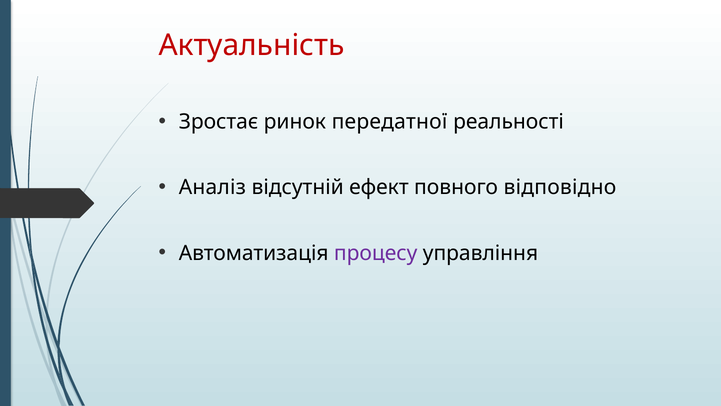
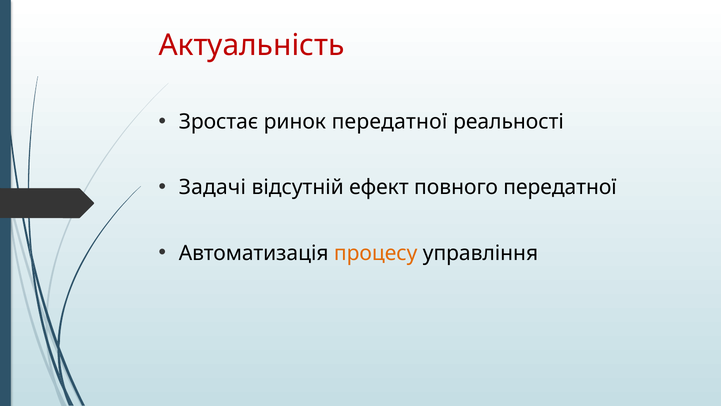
Аналіз: Аналіз -> Задачі (212, 187)
повного відповідно: відповідно -> передатної (560, 187)
процесу colour: purple -> orange (376, 253)
